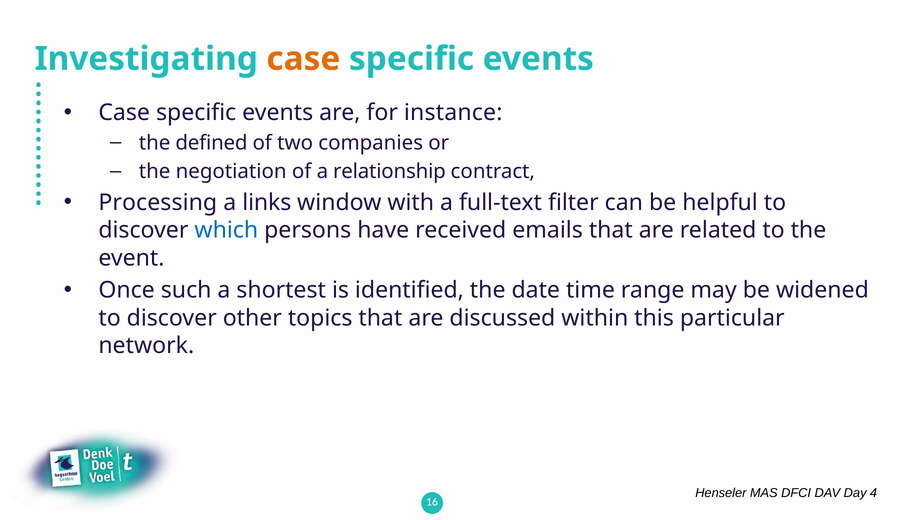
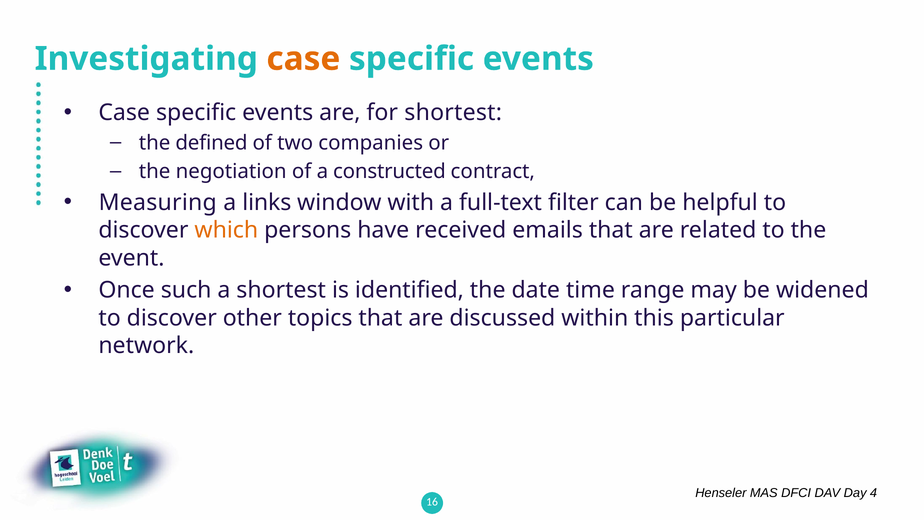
for instance: instance -> shortest (453, 113)
relationship: relationship -> constructed (389, 171)
Processing: Processing -> Measuring (158, 202)
which colour: blue -> orange (226, 230)
